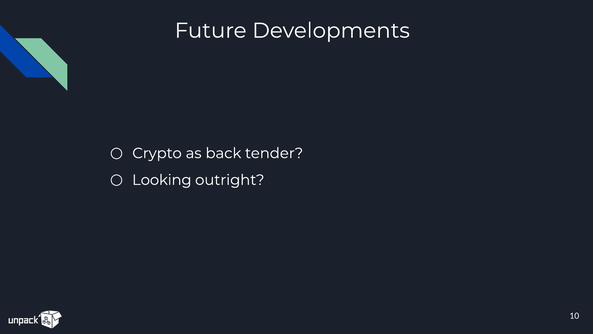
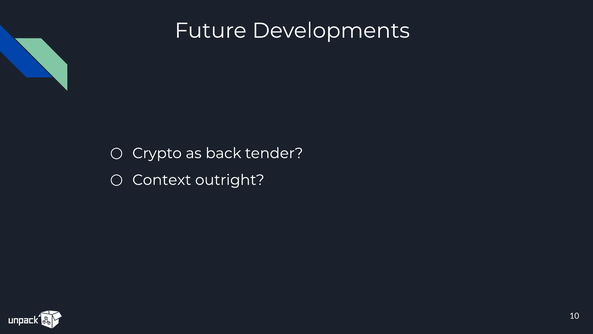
Looking: Looking -> Context (162, 180)
